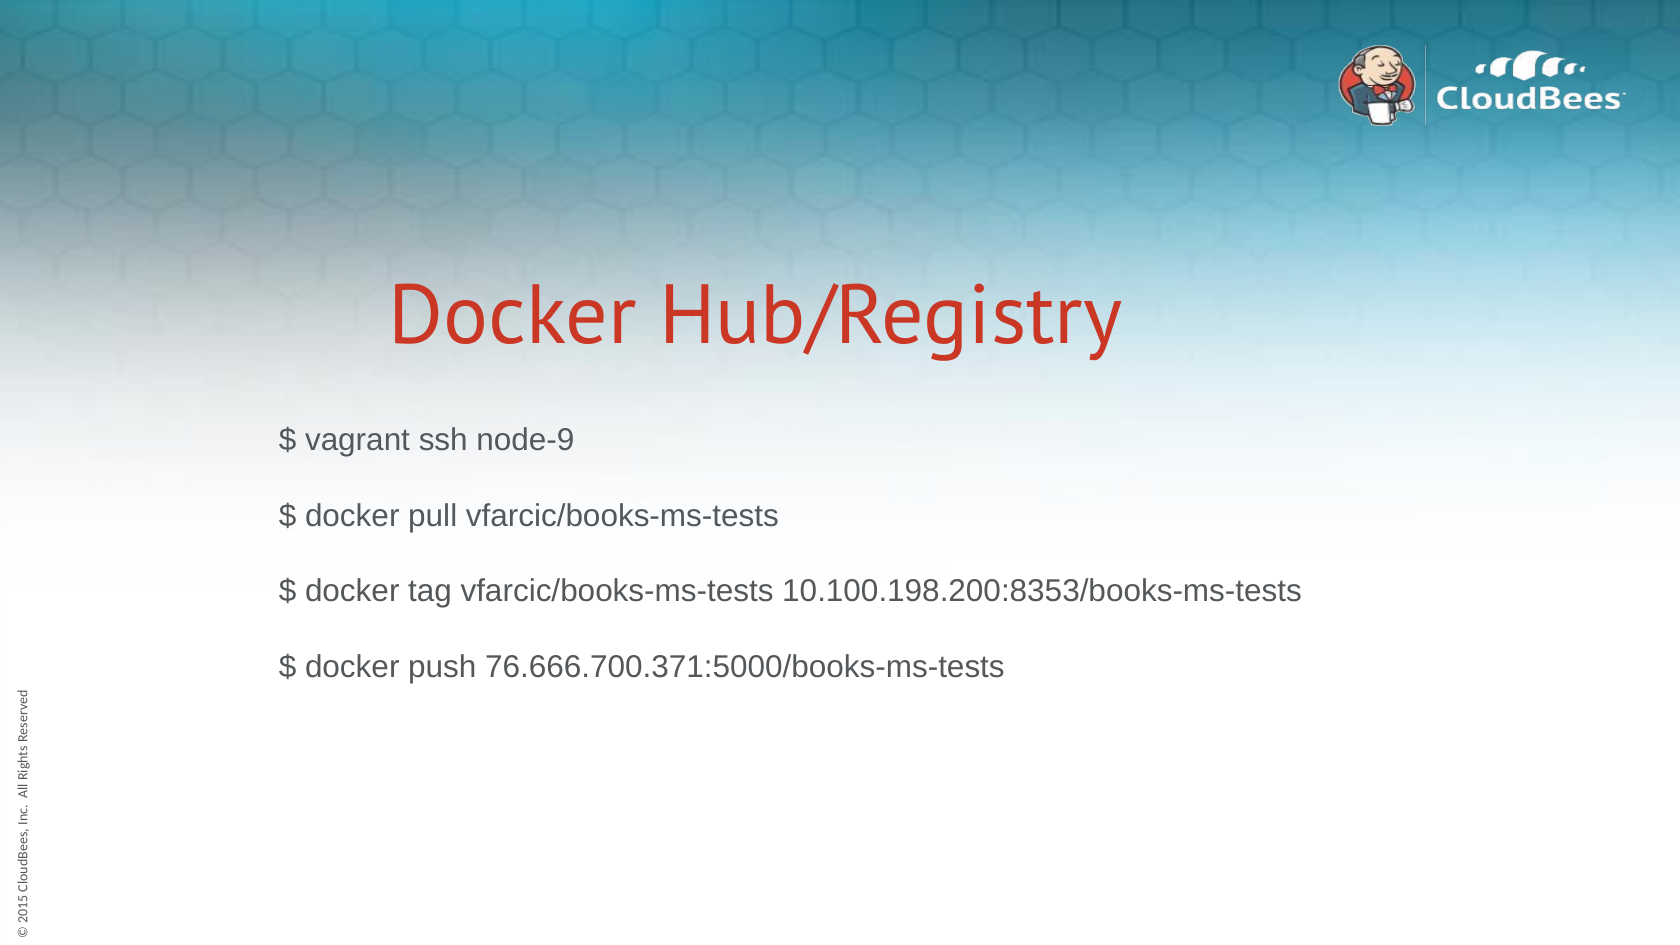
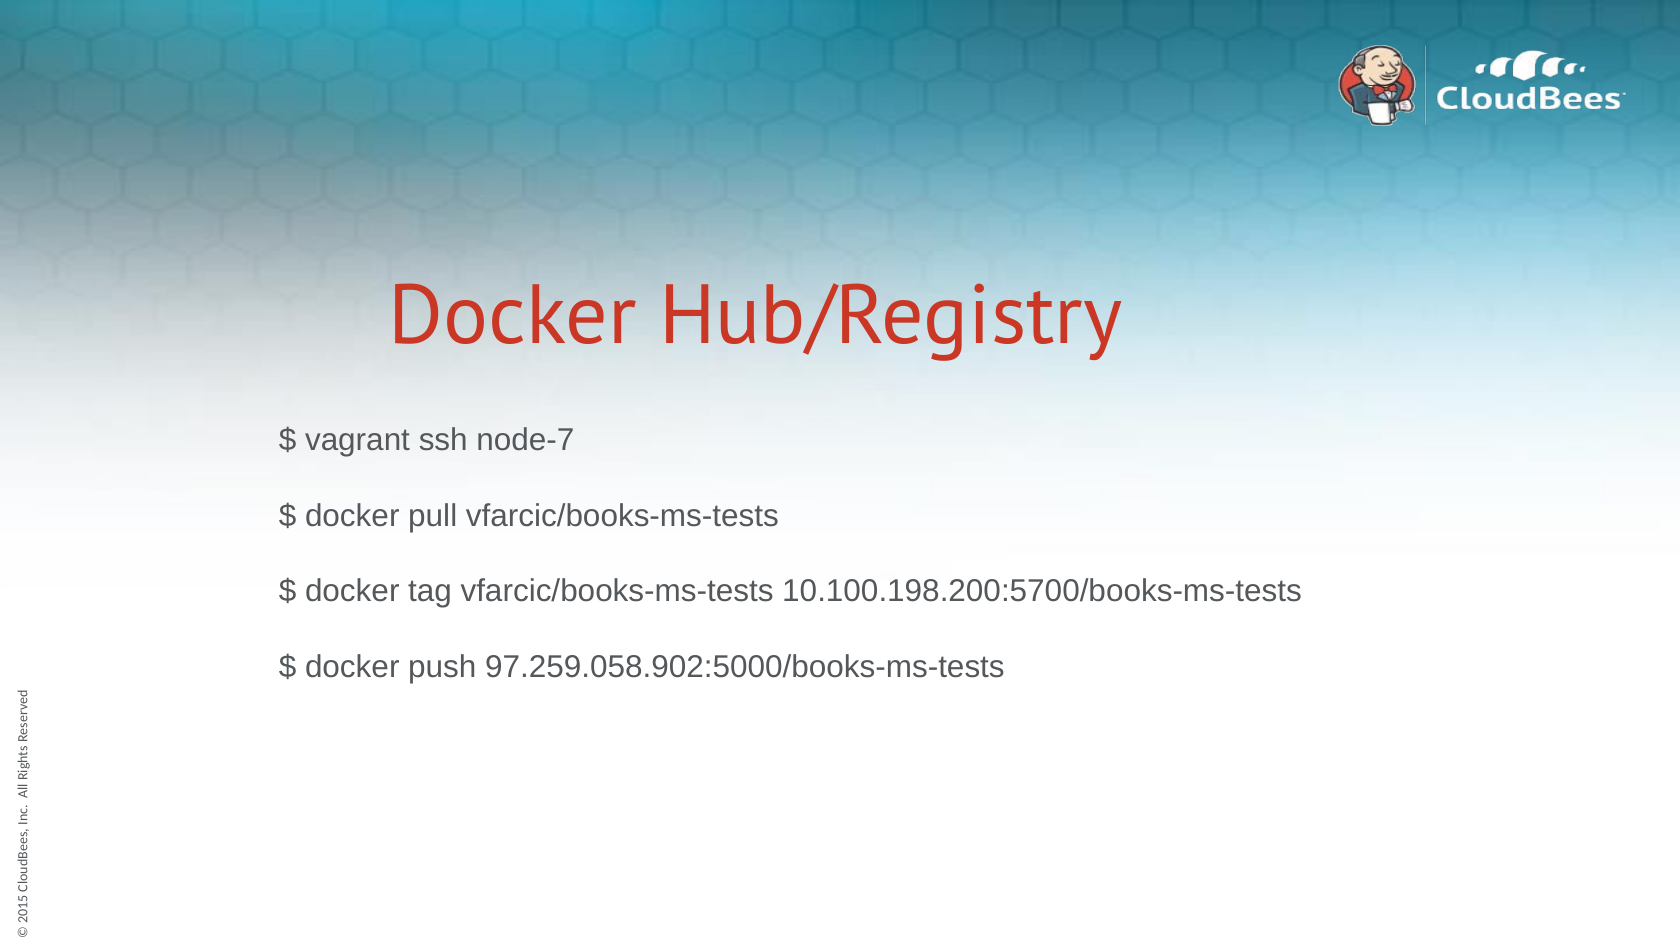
node-9: node-9 -> node-7 (525, 440)
10.100.198.200:8353/books-ms-tests: 10.100.198.200:8353/books-ms-tests -> 10.100.198.200:5700/books-ms-tests (1042, 591)
76.666.700.371:5000/books-ms-tests: 76.666.700.371:5000/books-ms-tests -> 97.259.058.902:5000/books-ms-tests (745, 667)
